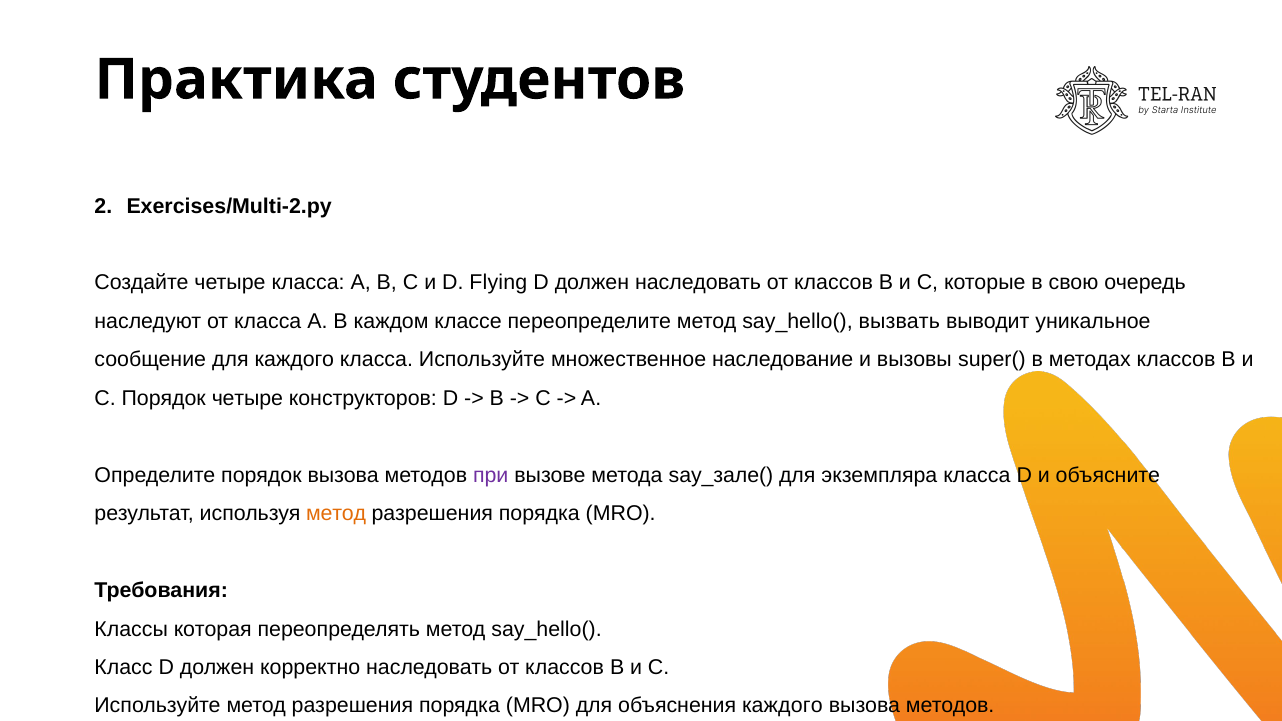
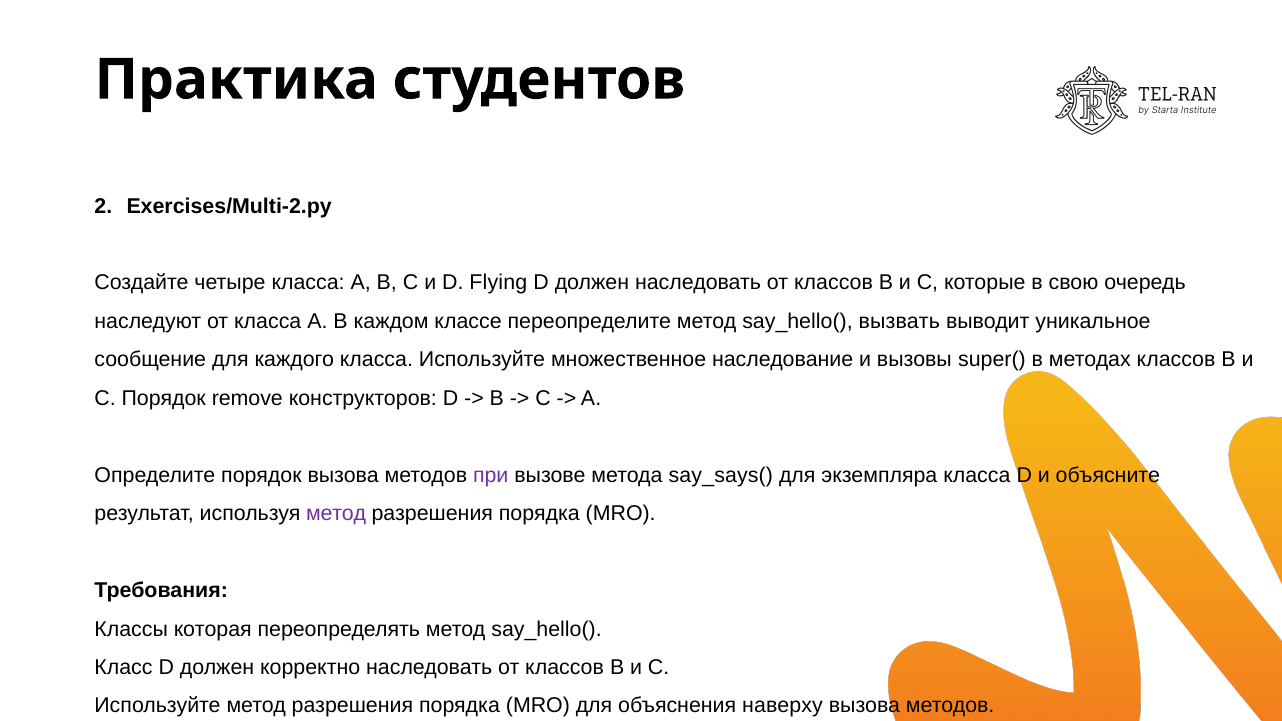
Порядок четыре: четыре -> remove (247, 398)
say_зале(: say_зале( -> say_says( (721, 475)
метод colour: orange -> purple (336, 514)
объяснения каждого: каждого -> наверху (783, 706)
